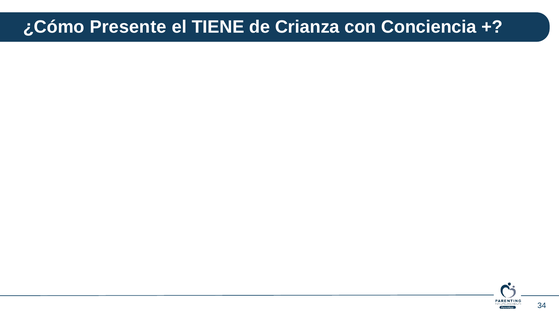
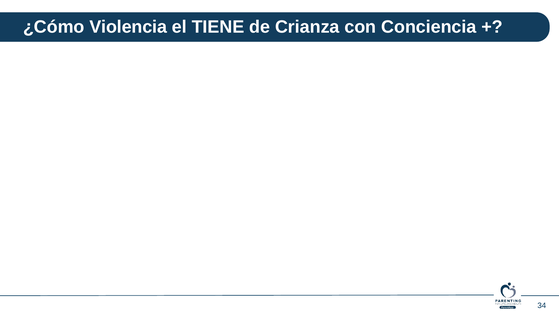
Presente: Presente -> Violencia (128, 27)
